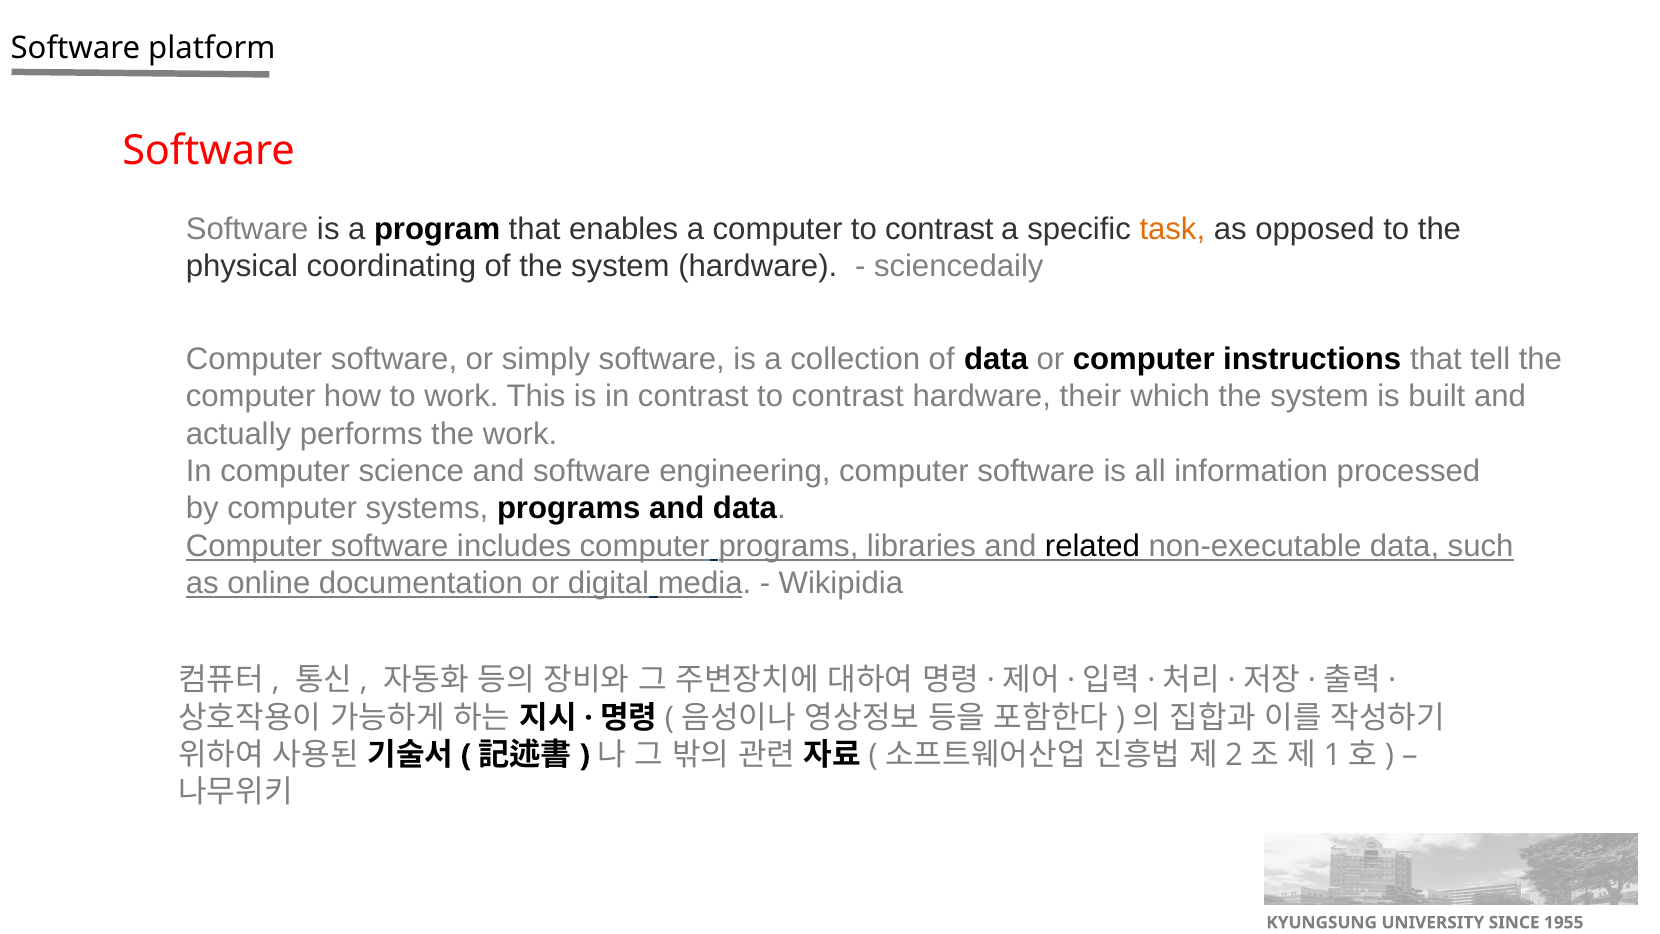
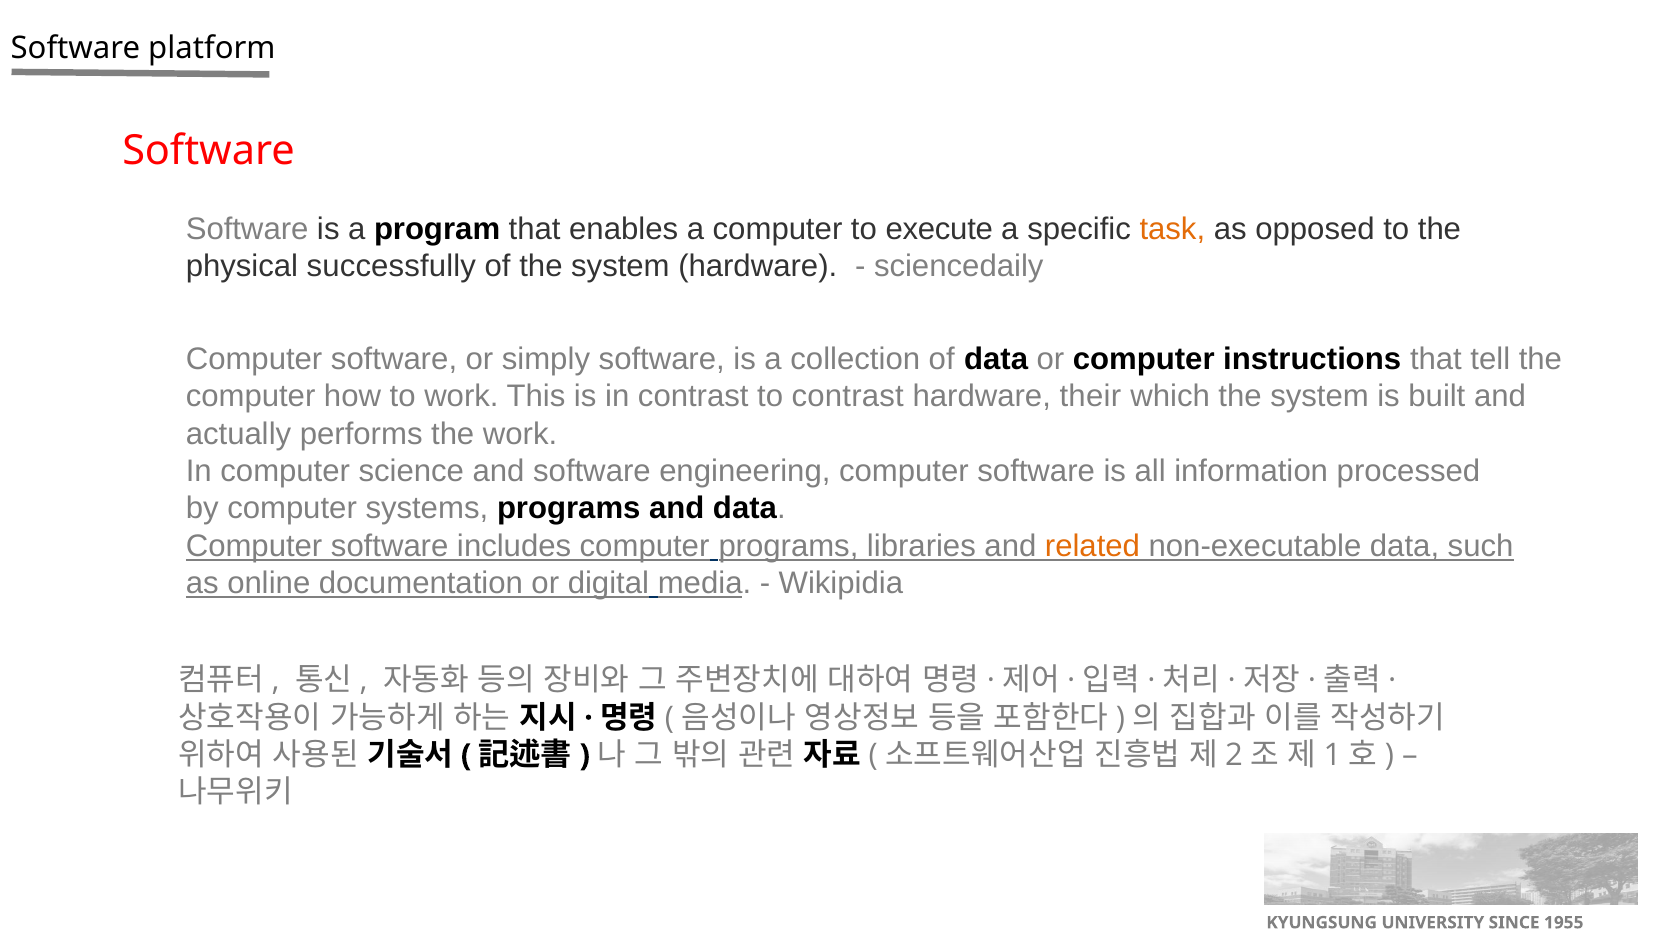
computer to contrast: contrast -> execute (939, 229)
coordinating: coordinating -> successfully (391, 266)
related colour: black -> orange (1092, 546)
